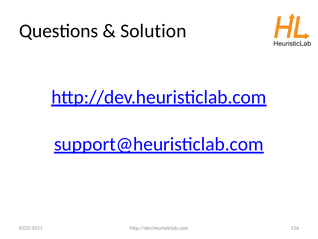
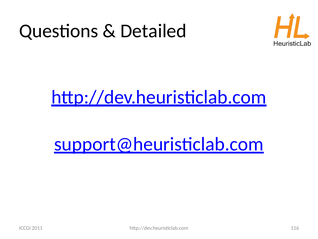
Solution: Solution -> Detailed (153, 31)
